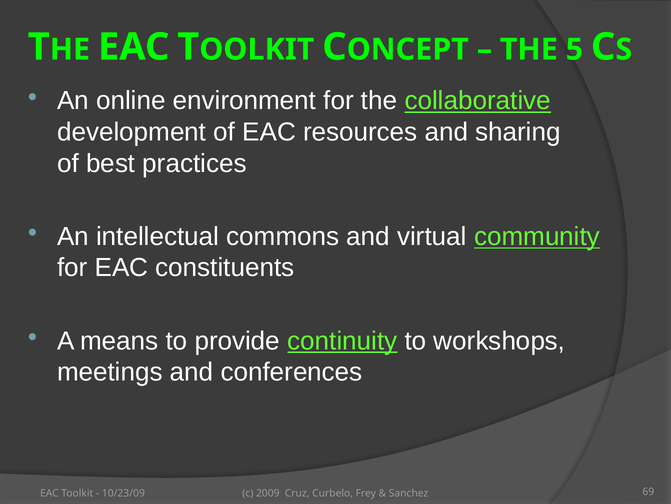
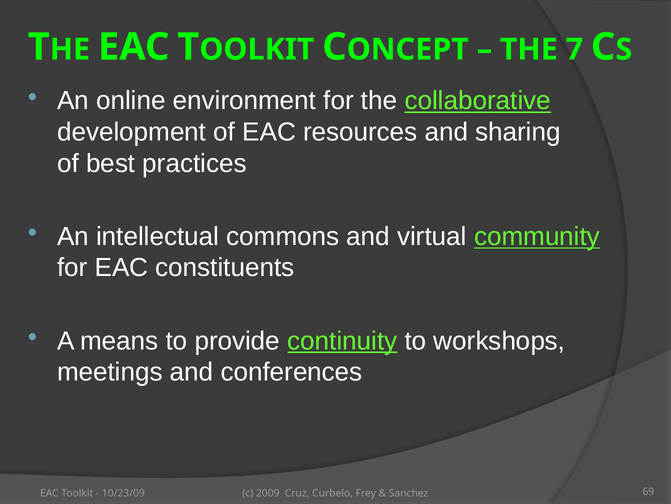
5: 5 -> 7 (574, 49)
